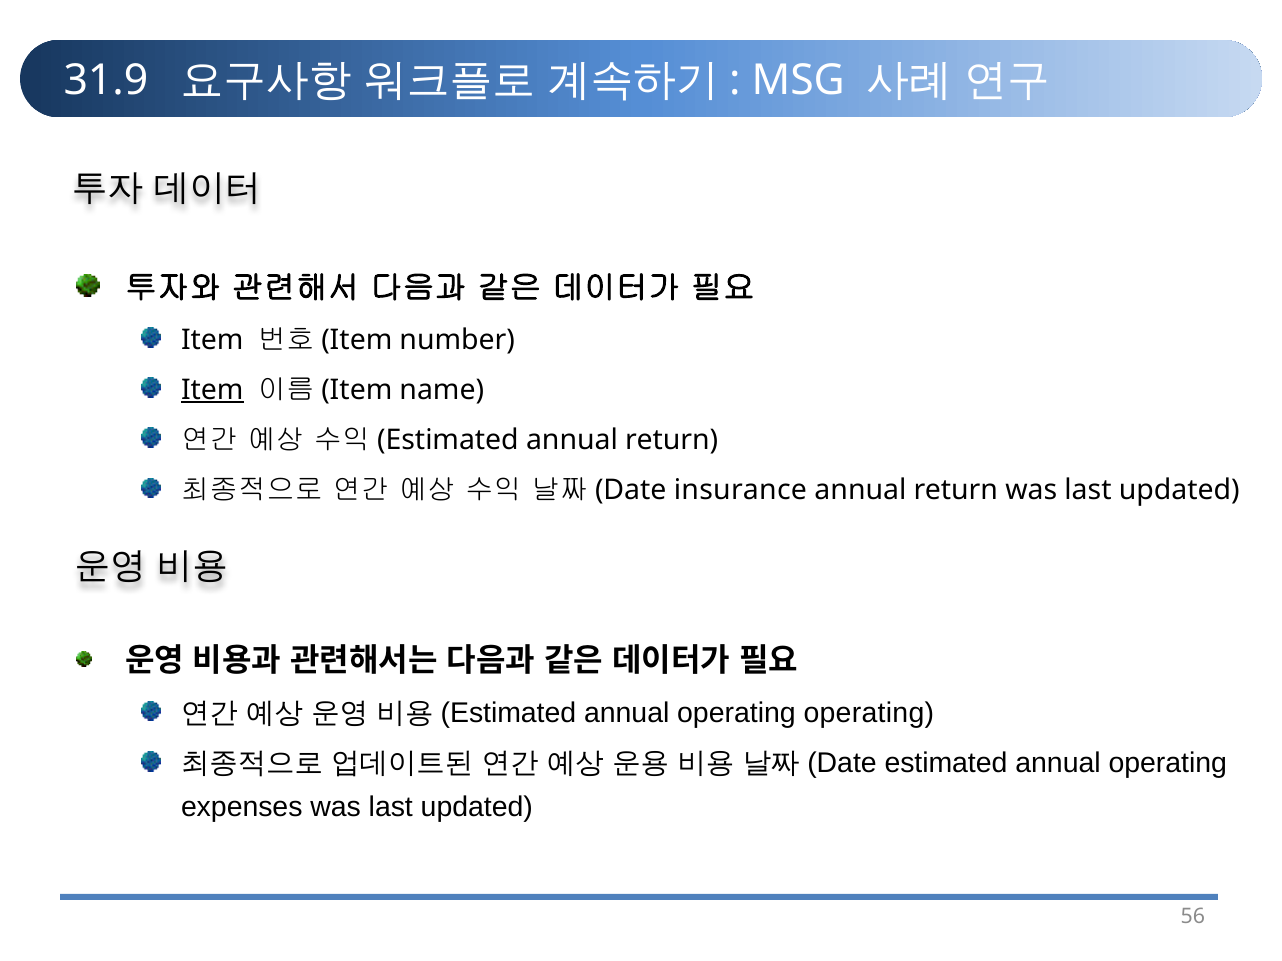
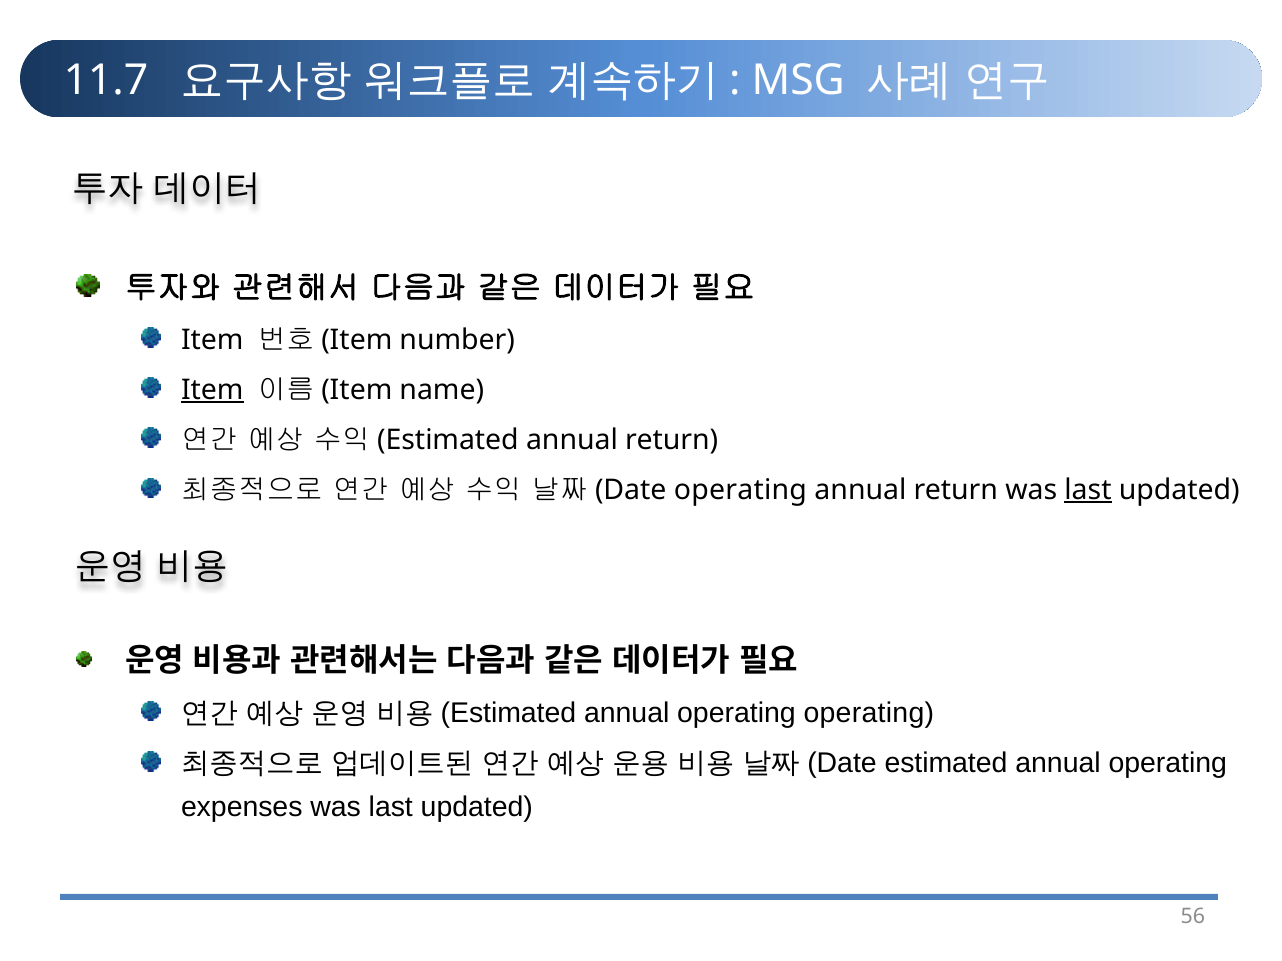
31.9: 31.9 -> 11.7 (106, 81)
insurance: insurance -> operating (740, 490)
last underline: none -> present (1088, 490)
